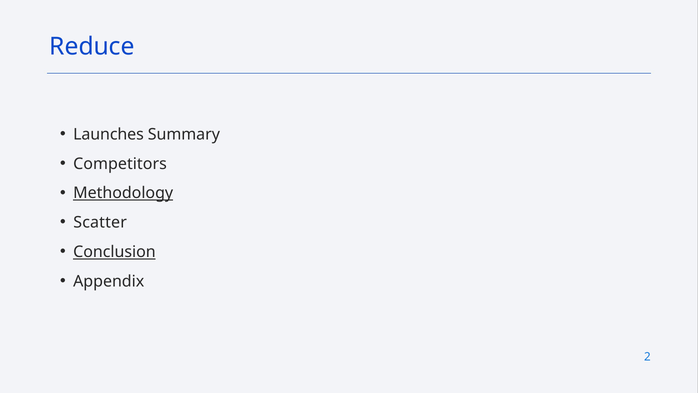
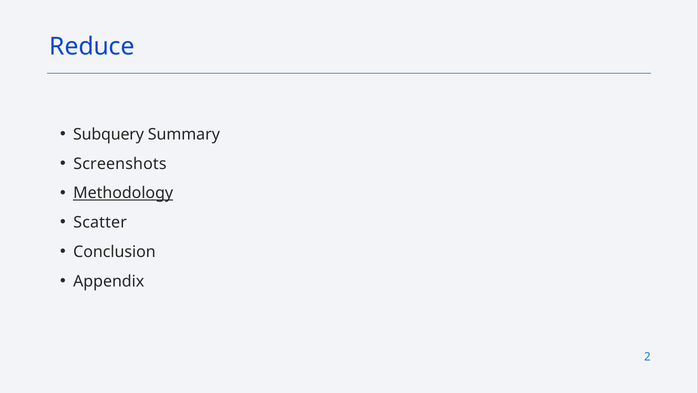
Launches: Launches -> Subquery (109, 134)
Competitors: Competitors -> Screenshots (120, 164)
Conclusion underline: present -> none (114, 252)
